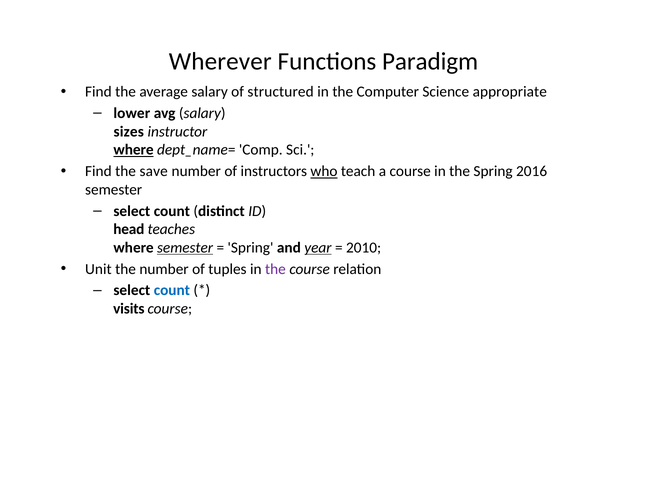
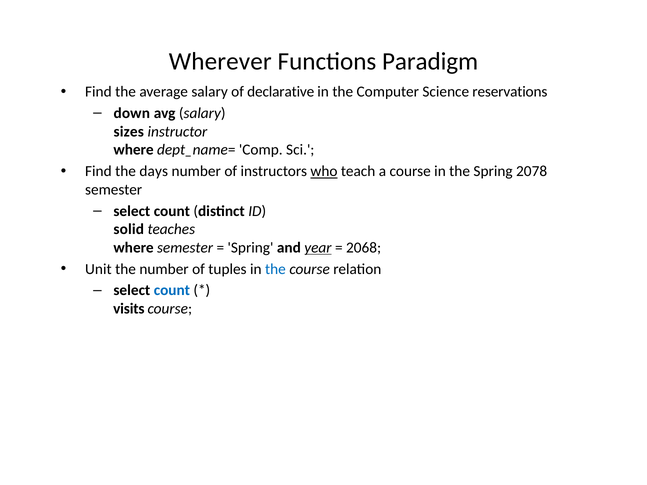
structured: structured -> declarative (281, 92)
appropriate: appropriate -> reservations (510, 92)
lower: lower -> down (132, 113)
where underline: present -> none (134, 150)
save: save -> days (154, 171)
2016: 2016 -> 2078 (532, 171)
head: head -> solid (129, 229)
semester underline: present -> none (185, 248)
2010: 2010 -> 2068 (364, 248)
the colour: purple -> blue (275, 269)
